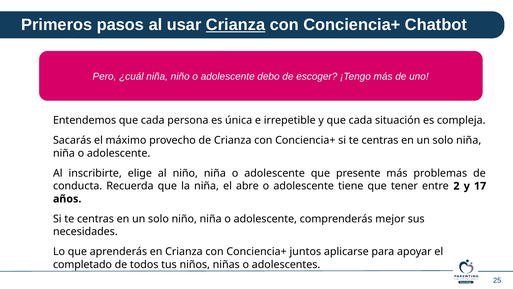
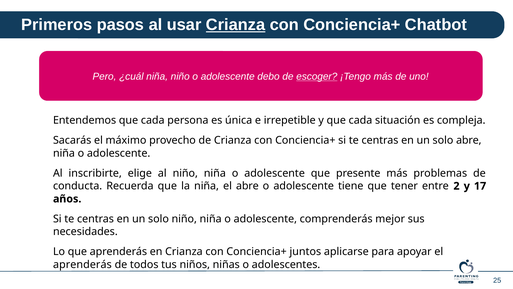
escoger underline: none -> present (317, 76)
solo niña: niña -> abre (469, 140)
completado: completado -> aprenderás (82, 264)
